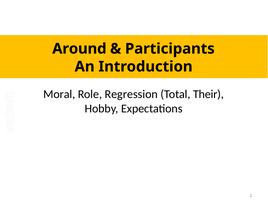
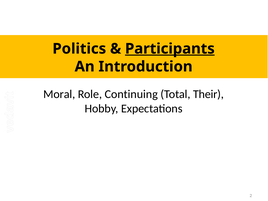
Around: Around -> Politics (79, 49)
Participants underline: none -> present (170, 49)
Regression: Regression -> Continuing (131, 94)
